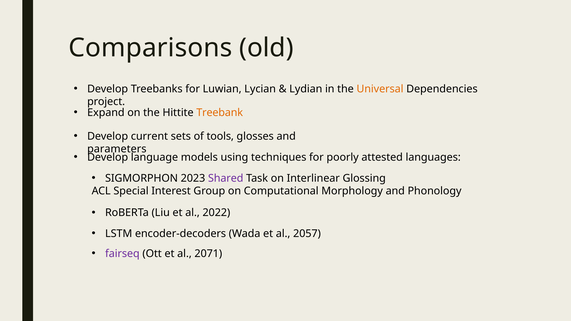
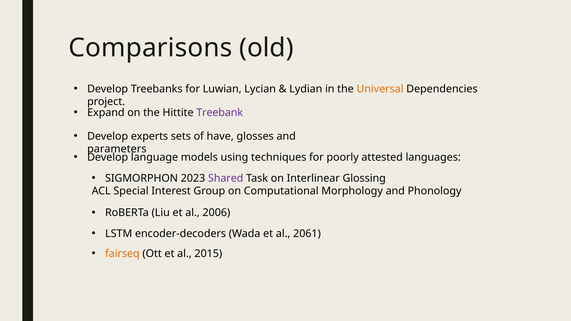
Treebank colour: orange -> purple (220, 113)
current: current -> experts (149, 136)
tools: tools -> have (220, 136)
2022: 2022 -> 2006 (216, 213)
2057: 2057 -> 2061 (307, 234)
fairseq colour: purple -> orange (122, 254)
2071: 2071 -> 2015 (208, 254)
